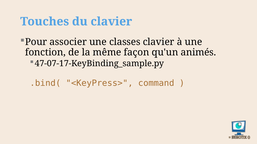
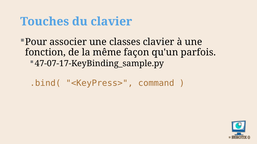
animés: animés -> parfois (198, 52)
